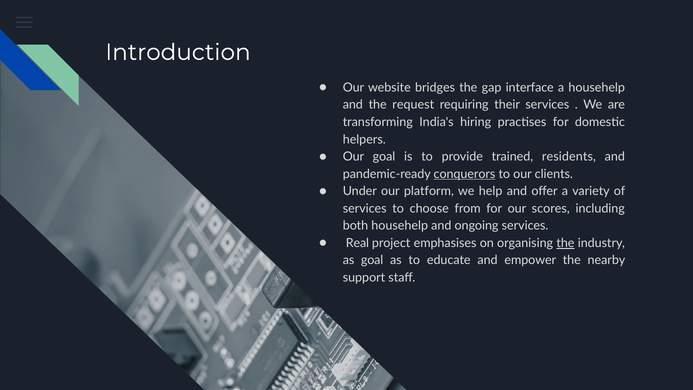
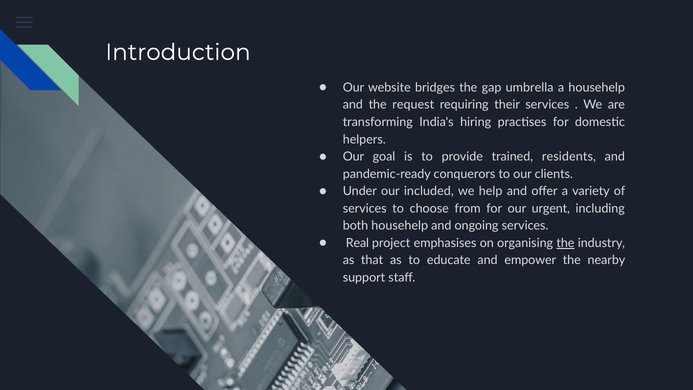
interface: interface -> umbrella (530, 88)
conquerors underline: present -> none (465, 174)
platform: platform -> included (429, 191)
scores: scores -> urgent (551, 208)
as goal: goal -> that (372, 260)
